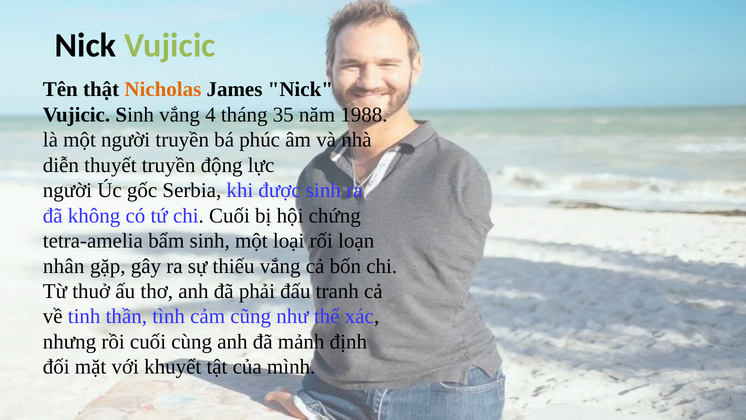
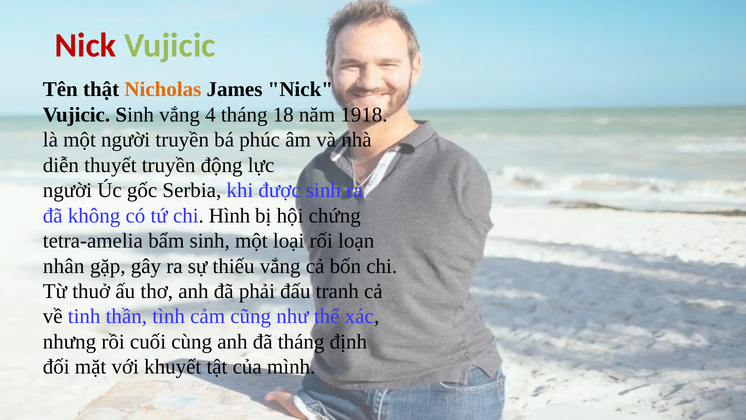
Nick colour: black -> red (86, 45)
35: 35 -> 18 (283, 115)
1988: 1988 -> 1918 (364, 115)
chi Cuối: Cuối -> Hình (230, 215)
đã mảnh: mảnh -> tháng (301, 341)
